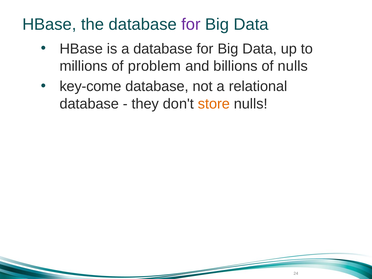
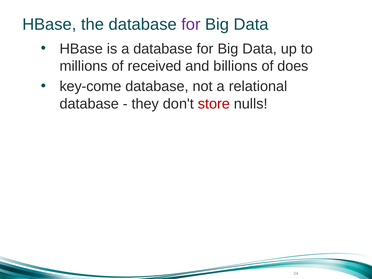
problem: problem -> received (155, 66)
of nulls: nulls -> does (293, 66)
store colour: orange -> red (214, 104)
